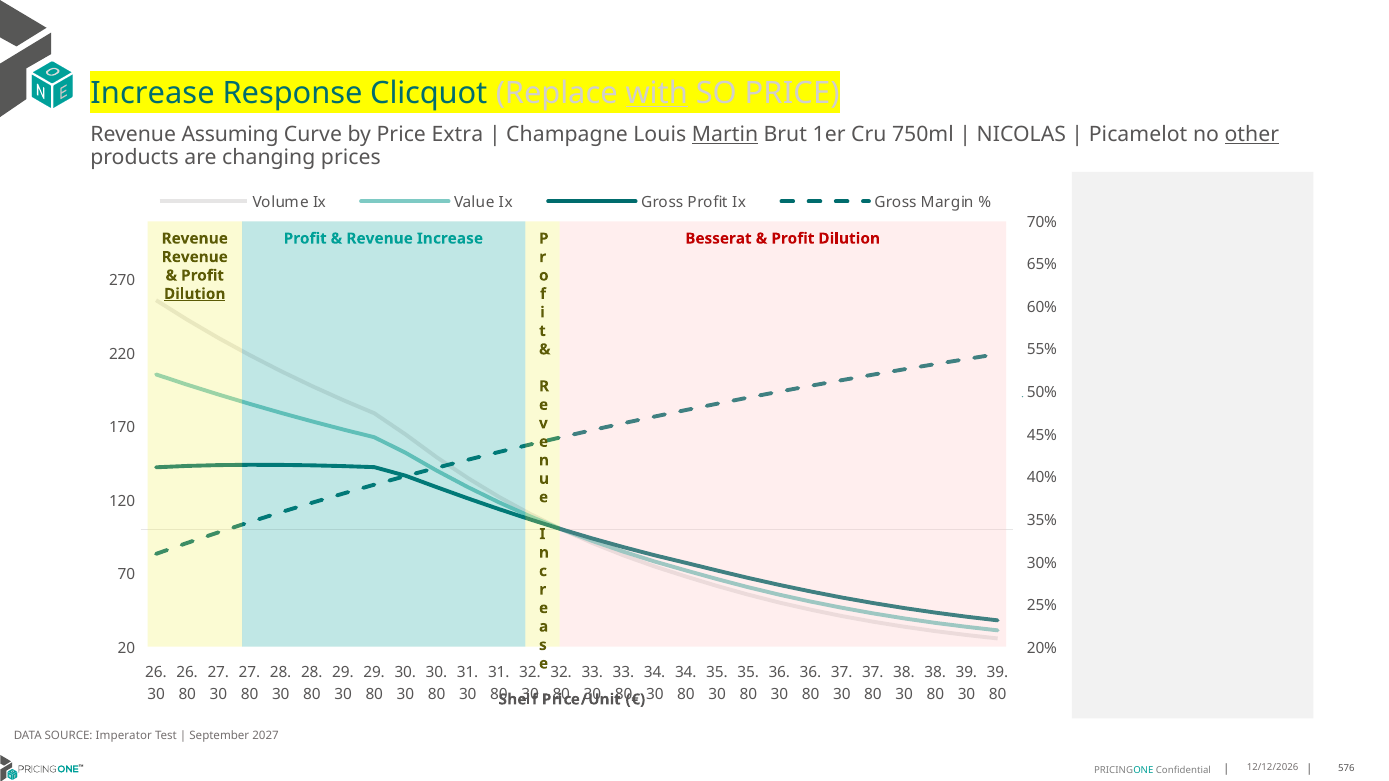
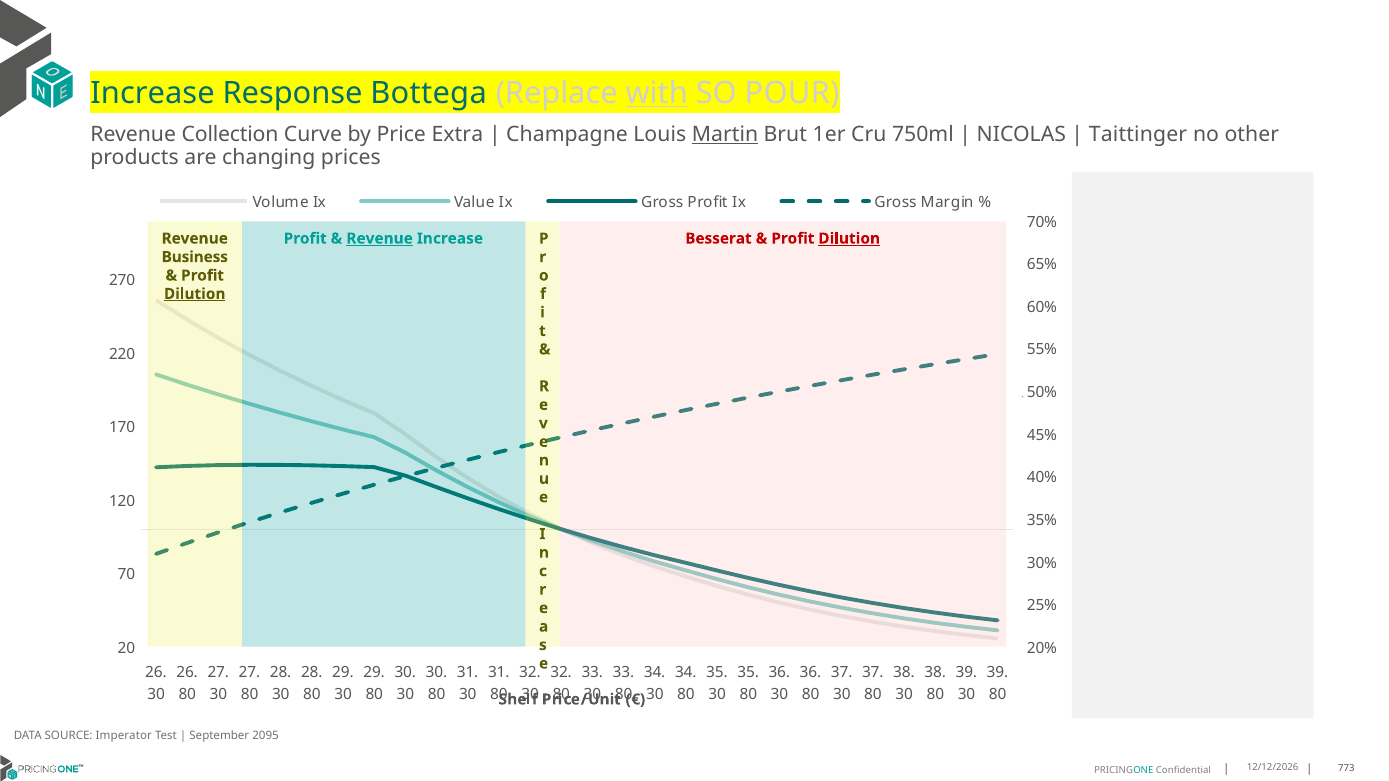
Clicquot: Clicquot -> Bottega (429, 93)
SO PRICE: PRICE -> POUR (792, 93)
Assuming: Assuming -> Collection (230, 134)
Picamelot: Picamelot -> Taittinger (1138, 134)
other underline: present -> none (1252, 134)
Revenue underline: none -> present (380, 239)
Dilution underline: none -> present (849, 239)
Revenue: Revenue -> Business (195, 257)
2027: 2027 -> 2095 (266, 736)
576: 576 -> 773 (1346, 768)
